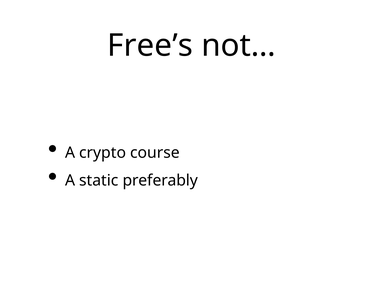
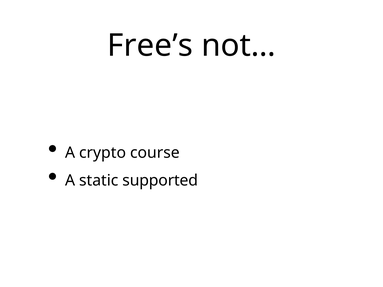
preferably: preferably -> supported (160, 181)
